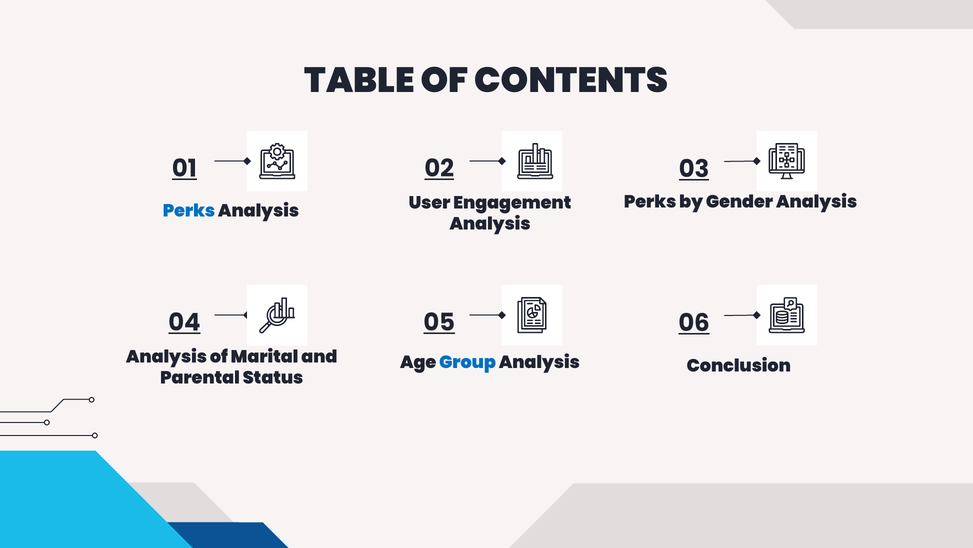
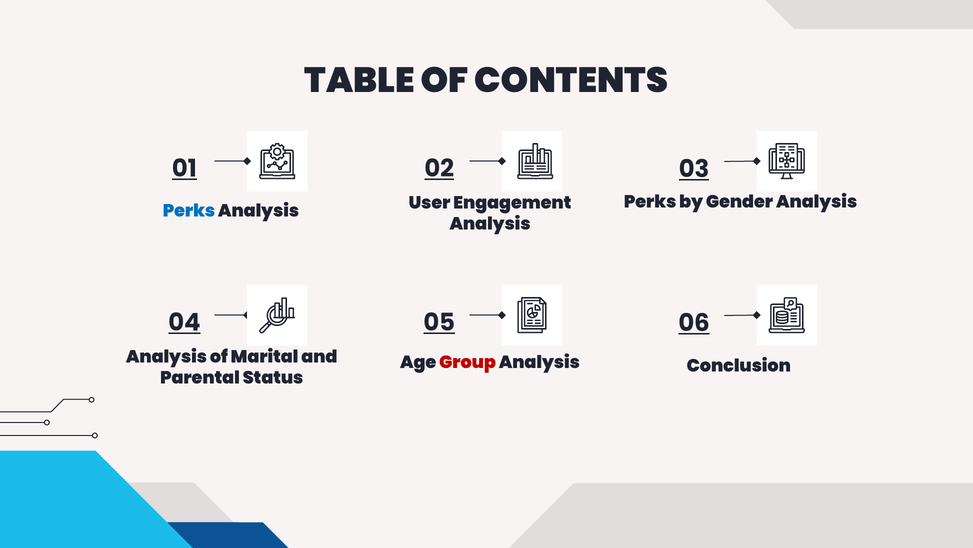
Group colour: blue -> red (468, 362)
